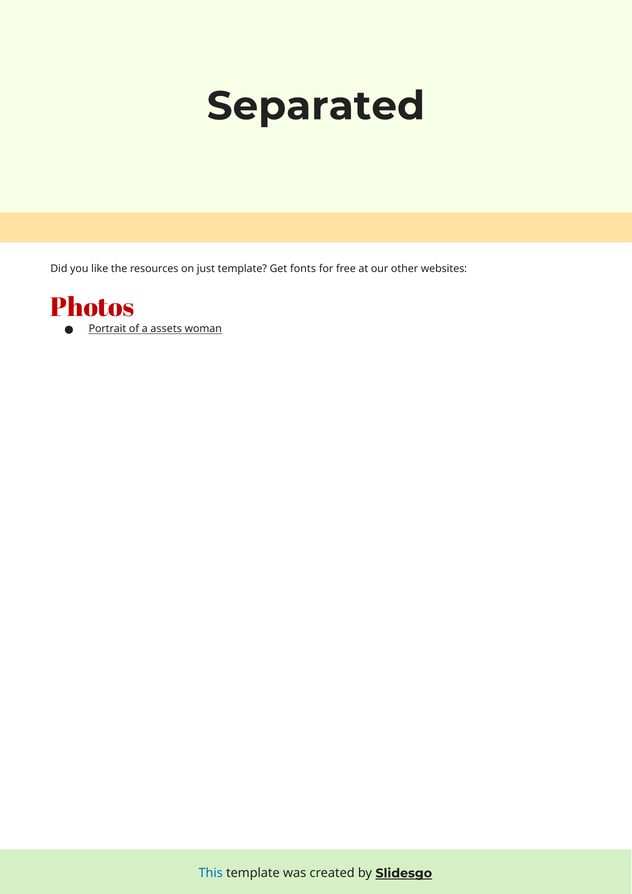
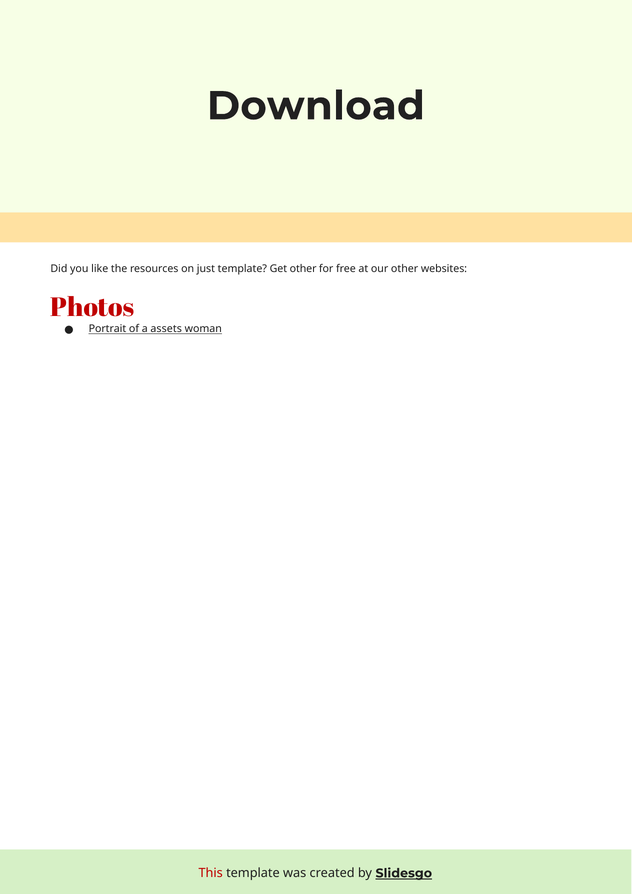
Separated: Separated -> Download (316, 106)
Get fonts: fonts -> other (303, 269)
This colour: blue -> red (211, 873)
